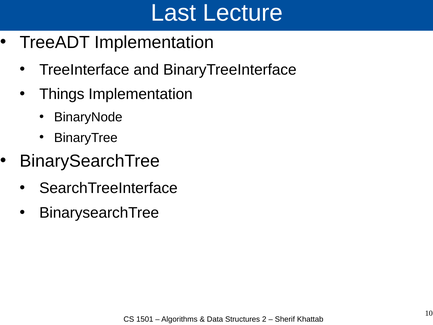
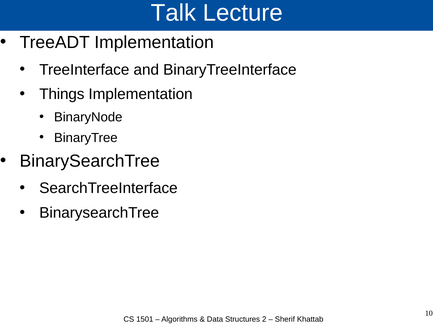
Last: Last -> Talk (173, 13)
